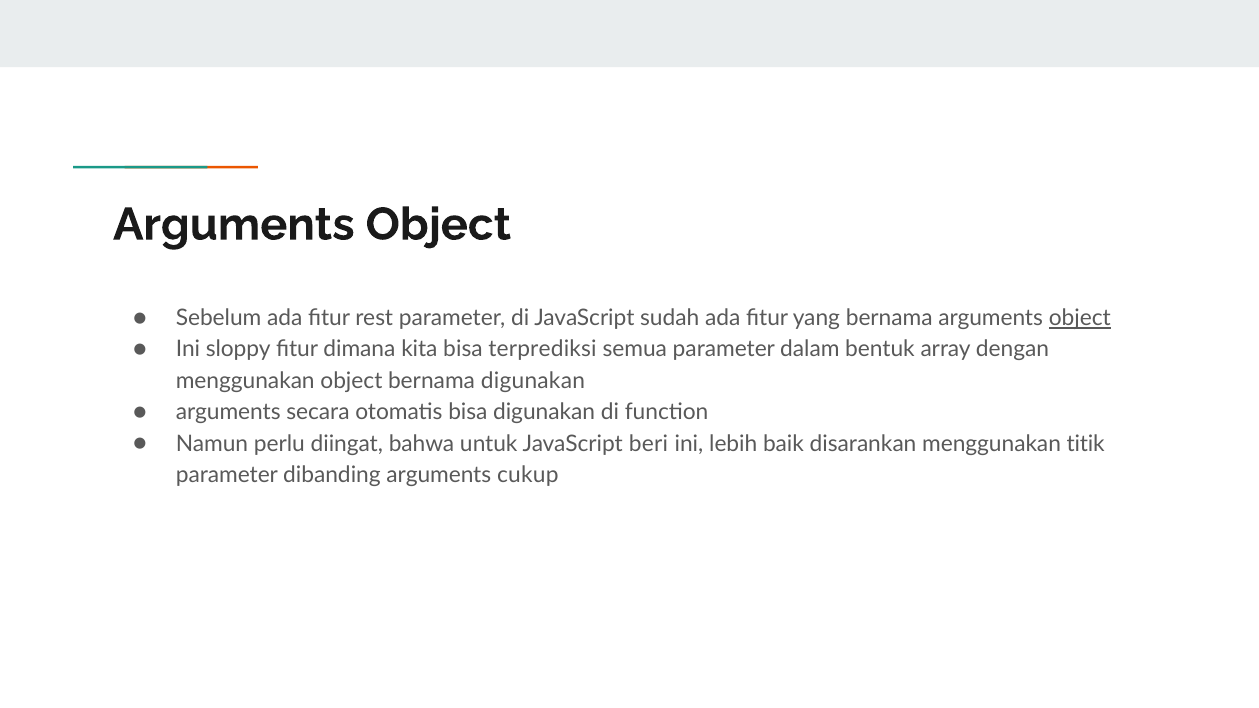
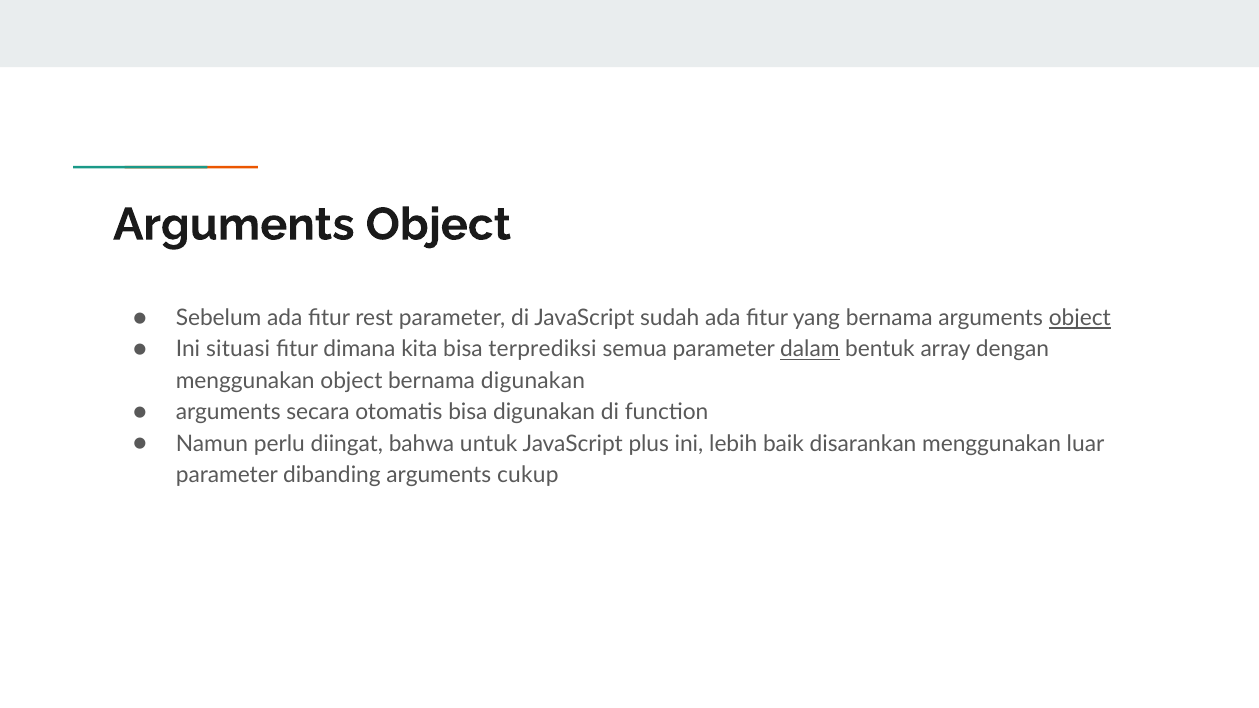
sloppy: sloppy -> situasi (238, 350)
dalam underline: none -> present (810, 350)
beri: beri -> plus (649, 444)
titik: titik -> luar (1086, 444)
